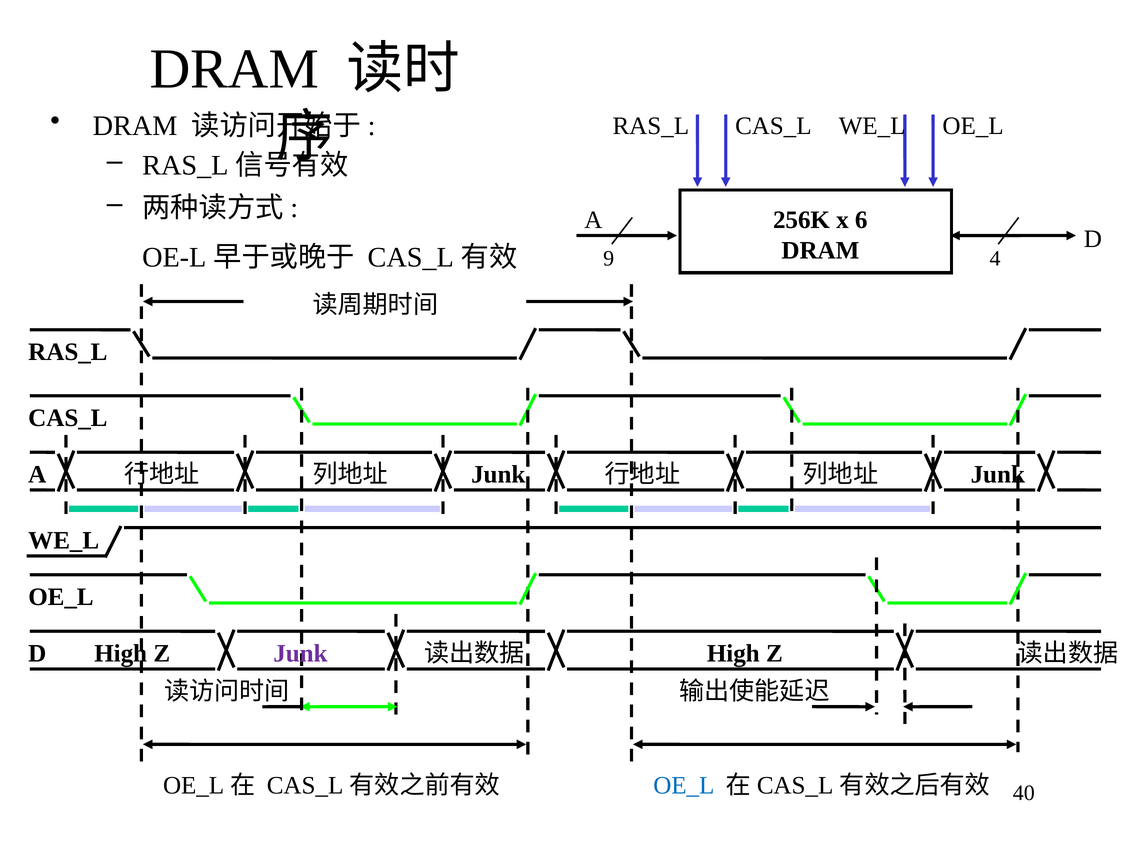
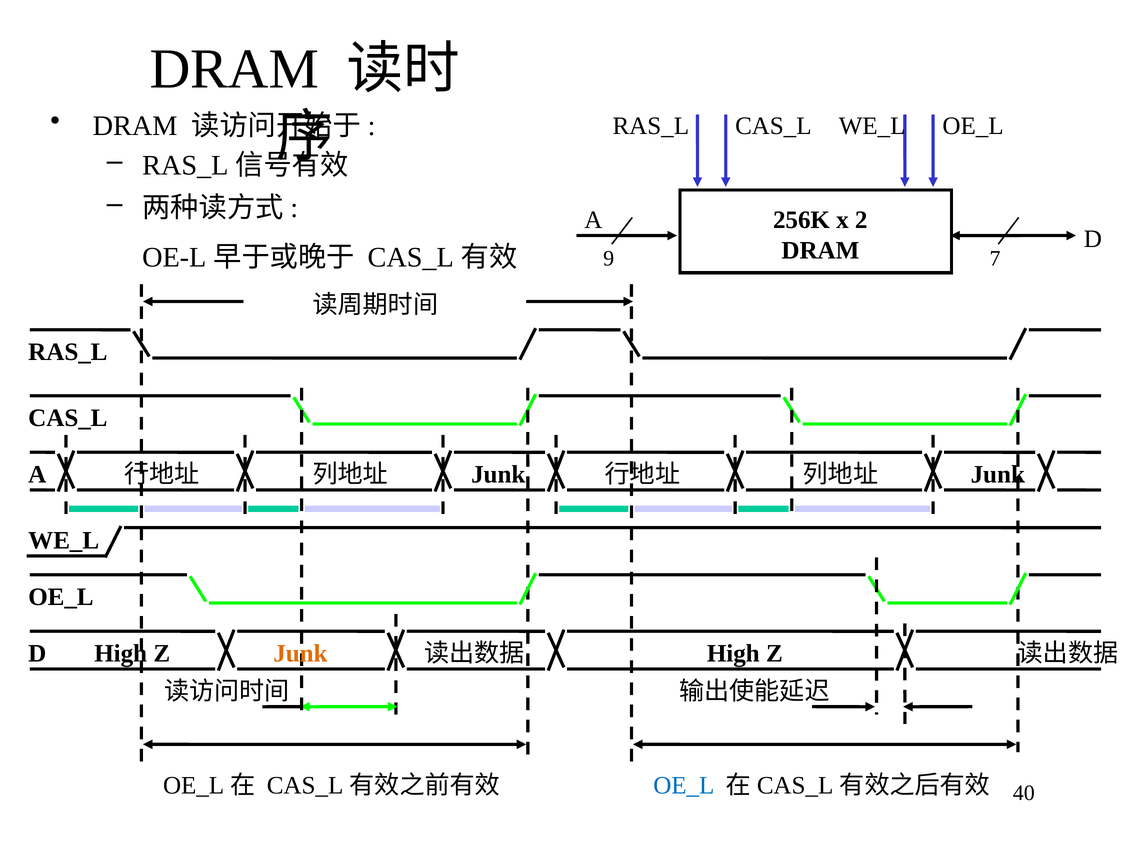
6: 6 -> 2 (861, 220)
4: 4 -> 7 (995, 259)
Junk colour: purple -> orange (300, 654)
